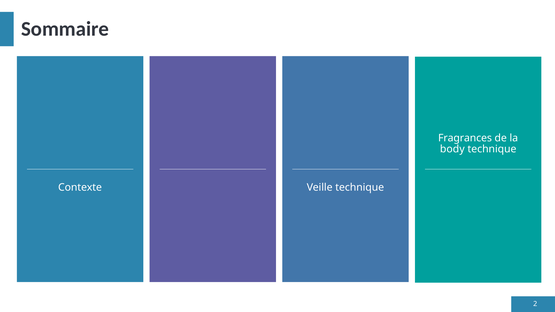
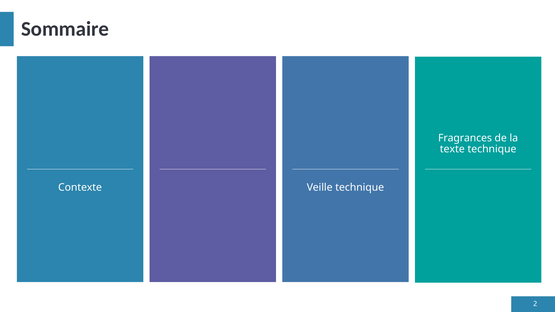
body: body -> texte (452, 149)
